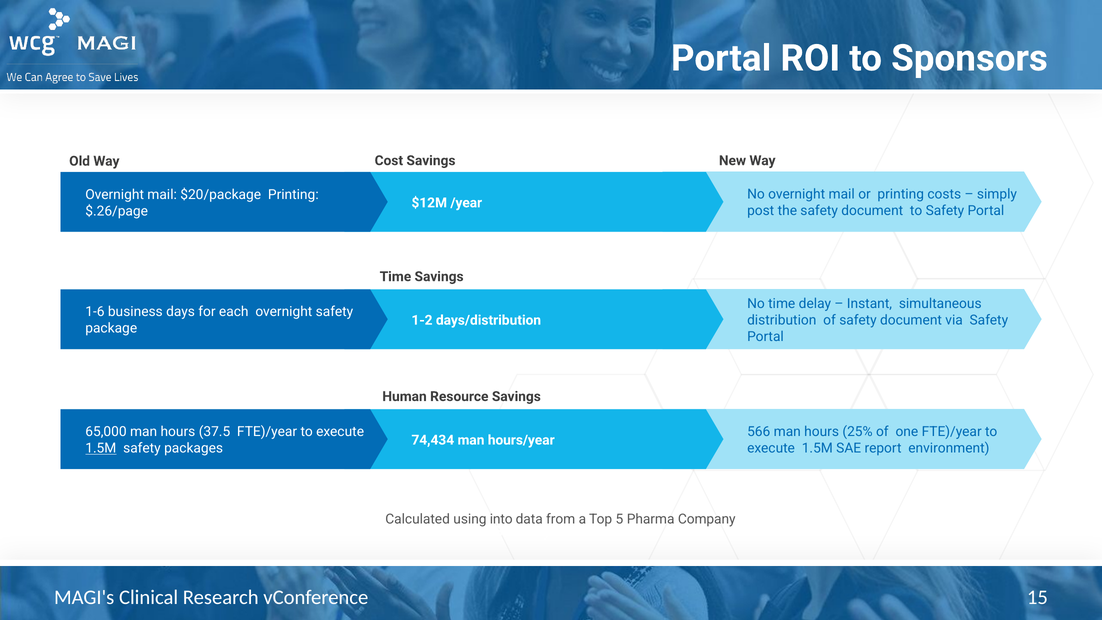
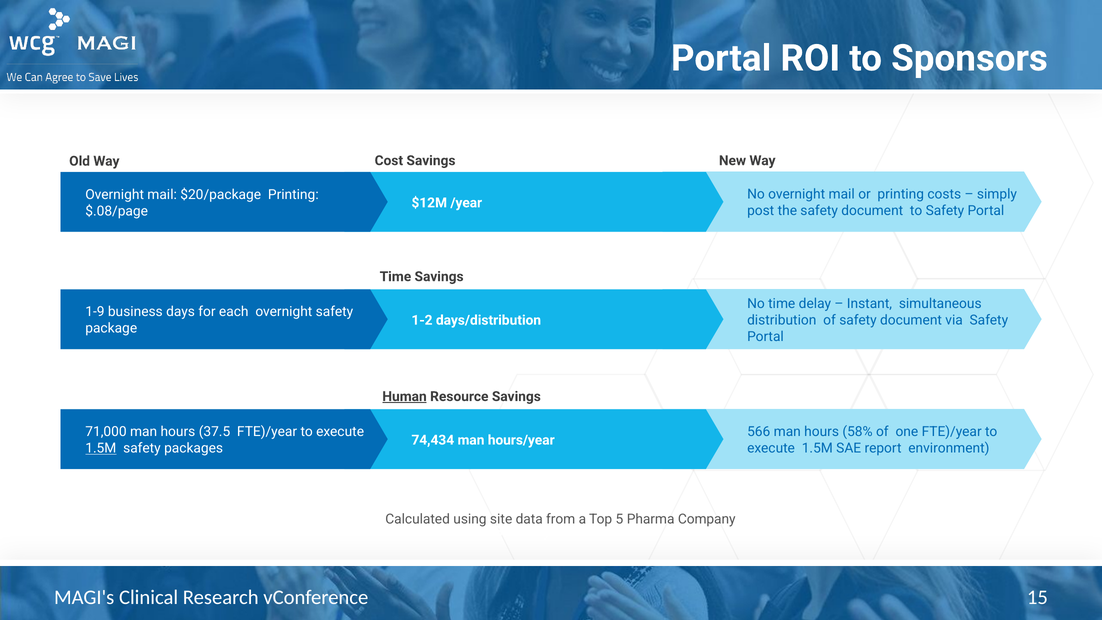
$.26/page: $.26/page -> $.08/page (117, 211)
1-6: 1-6 -> 1-9 (95, 312)
Human underline: none -> present (405, 396)
65,000: 65,000 -> 71,000 (106, 432)
25%: 25% -> 58% (858, 432)
into: into -> site (501, 519)
